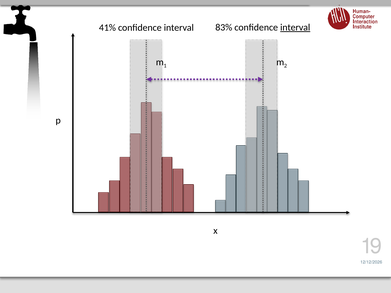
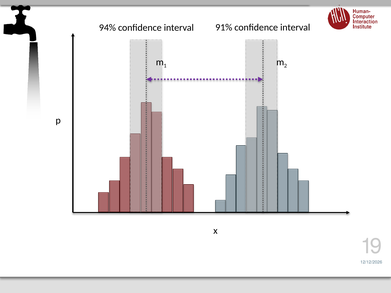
41%: 41% -> 94% (107, 28)
83%: 83% -> 91% (224, 27)
interval underline: present -> none (295, 27)
